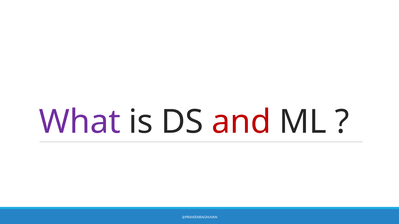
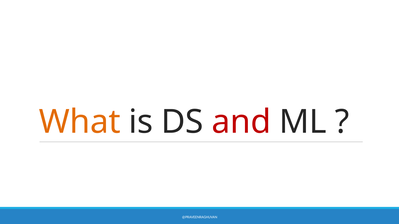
What colour: purple -> orange (80, 122)
